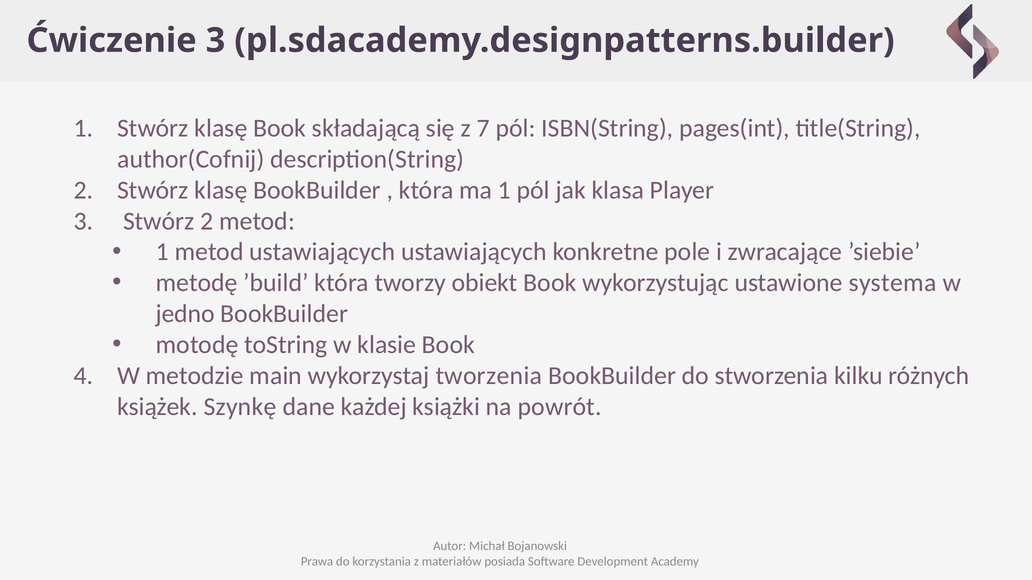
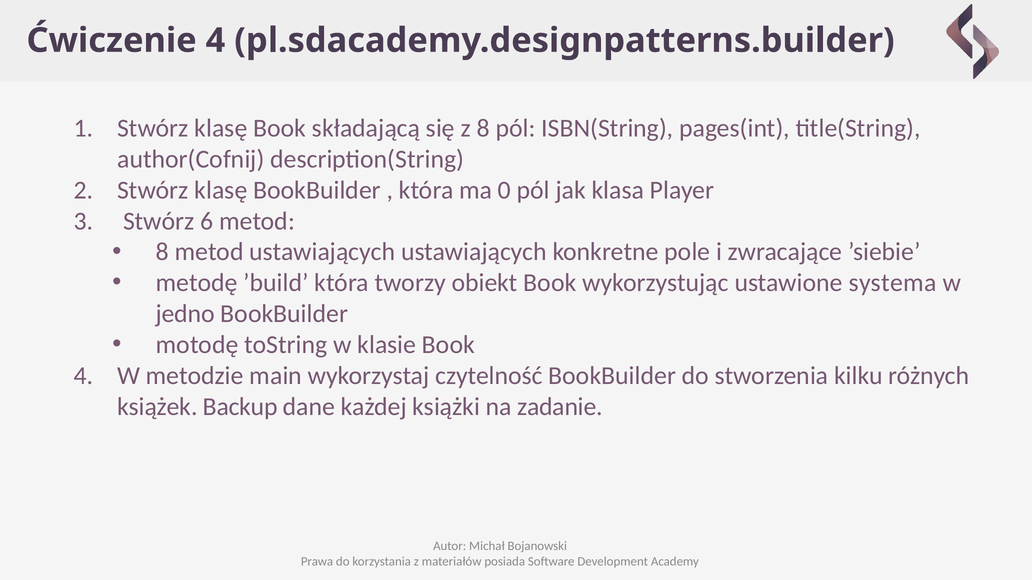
Ćwiczenie 3: 3 -> 4 (215, 41)
z 7: 7 -> 8 (483, 128)
ma 1: 1 -> 0 (504, 190)
Stwórz 2: 2 -> 6 (207, 221)
1: 1 -> 8 (162, 252)
tworzenia: tworzenia -> czytelność (489, 376)
Szynkę: Szynkę -> Backup (240, 407)
powrót: powrót -> zadanie (560, 407)
